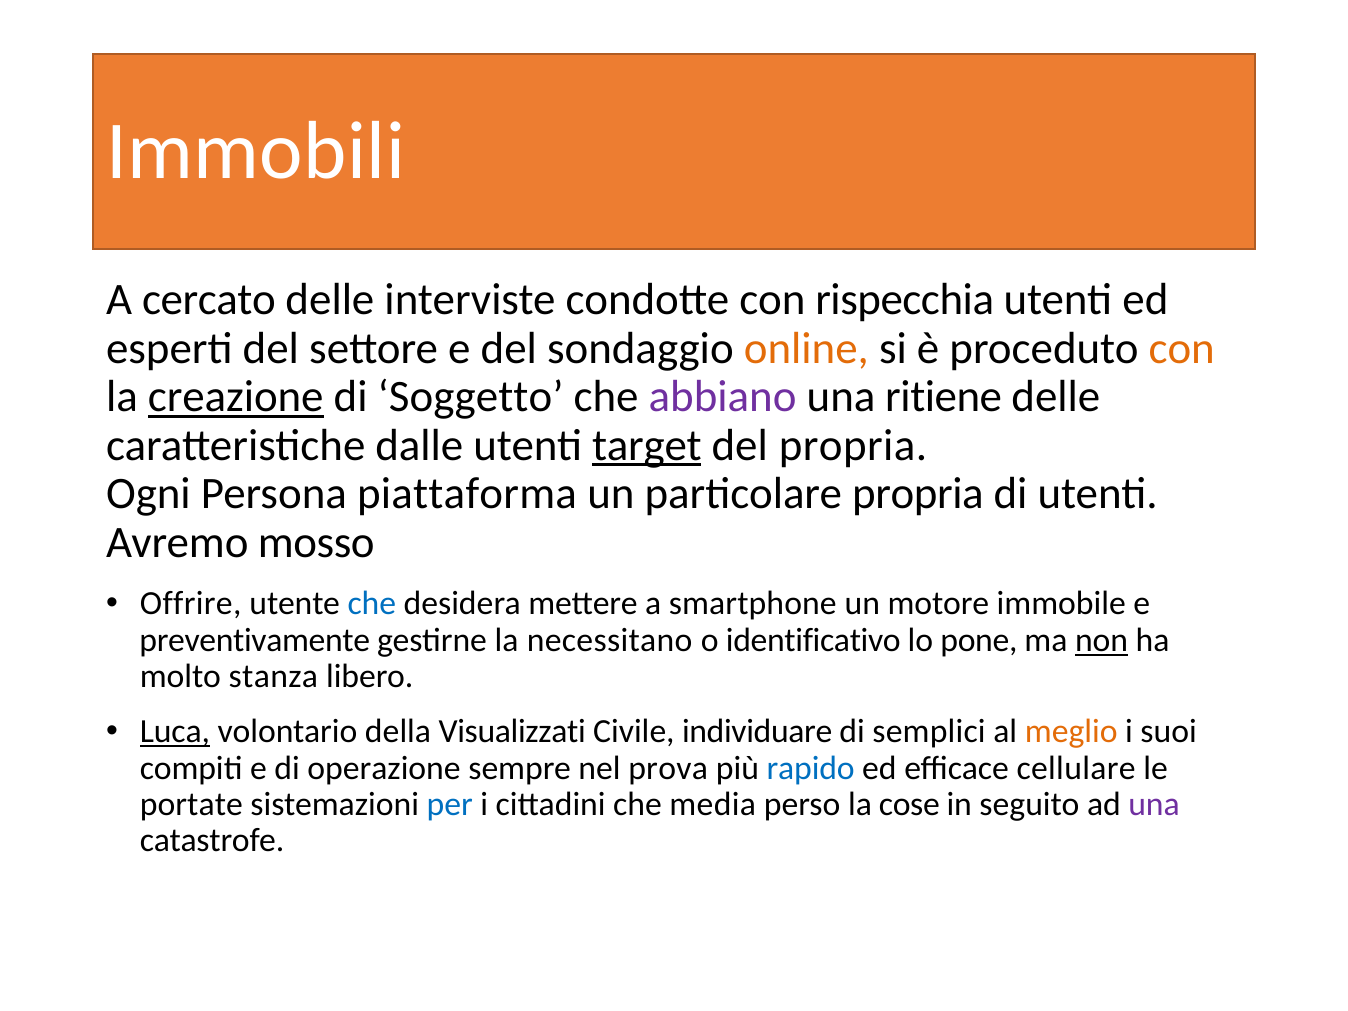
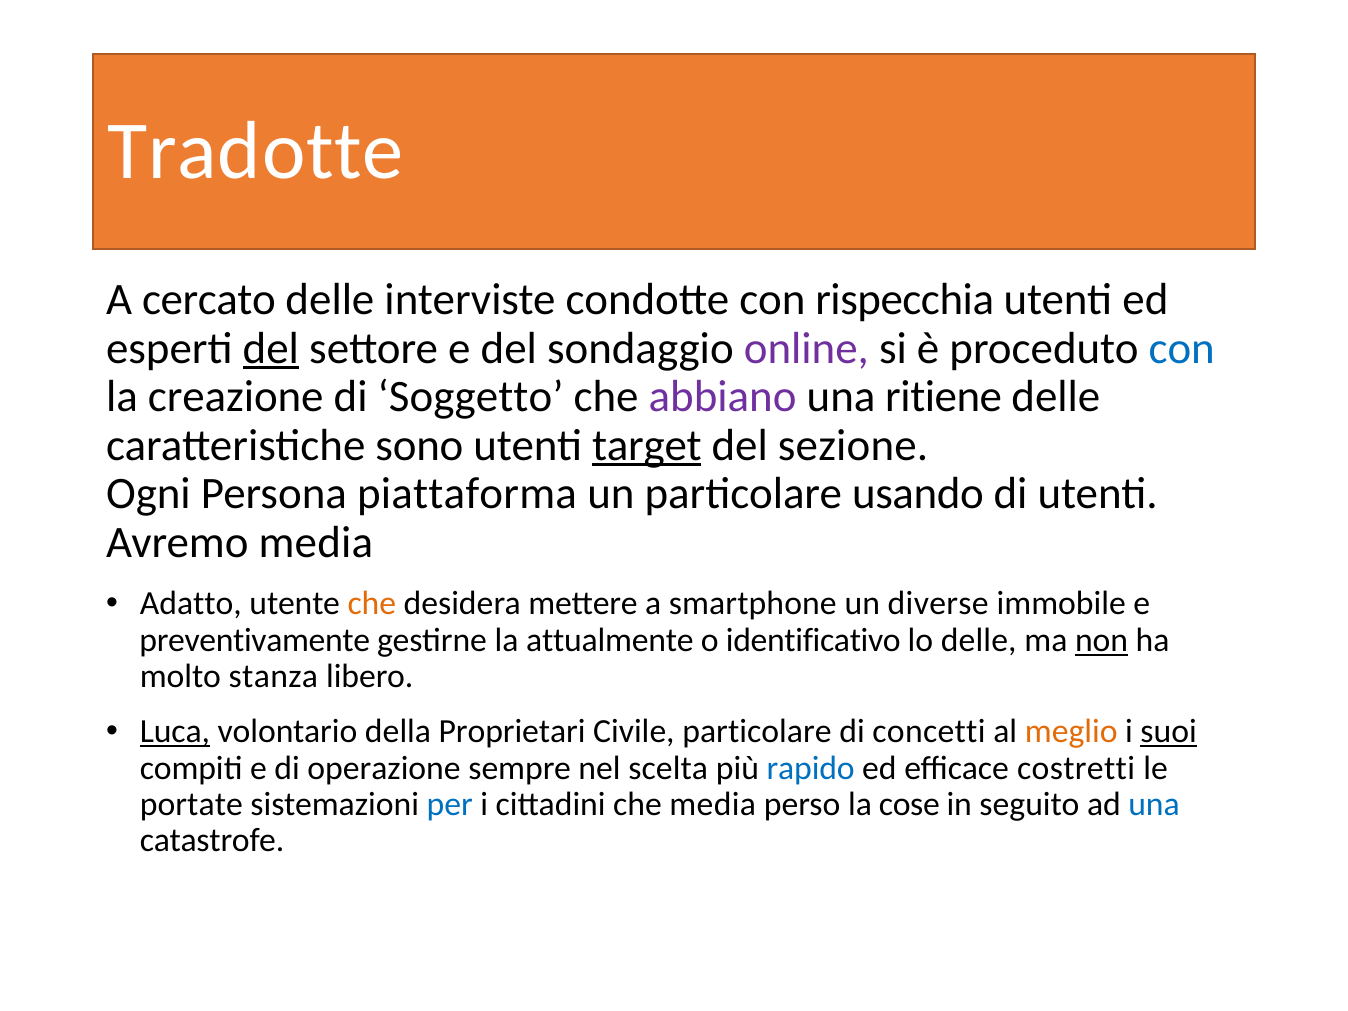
Immobili: Immobili -> Tradotte (256, 151)
del underline: none -> present (271, 348)
online colour: orange -> purple (806, 348)
con colour: orange -> blue (1182, 348)
creazione underline: present -> none (236, 397)
dalle: dalle -> sono (419, 445)
del propria: propria -> sezione (853, 445)
particolare propria: propria -> usando (918, 494)
Avremo mosso: mosso -> media (316, 542)
Offrire: Offrire -> Adatto (191, 604)
che colour: blue -> orange (372, 604)
motore: motore -> diverse (938, 604)
necessitano: necessitano -> attualmente (610, 640)
lo pone: pone -> delle (979, 640)
Visualizzati: Visualizzati -> Proprietari (512, 732)
Civile individuare: individuare -> particolare (757, 732)
semplici: semplici -> concetti (929, 732)
suoi underline: none -> present (1169, 732)
prova: prova -> scelta (668, 768)
cellulare: cellulare -> costretti (1076, 768)
una colour: purple -> blue (1154, 804)
